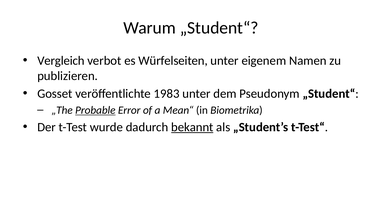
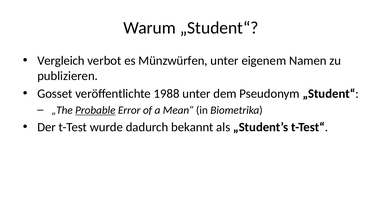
Würfelseiten: Würfelseiten -> Münzwürfen (173, 61)
1983: 1983 -> 1988 (167, 94)
bekannt underline: present -> none (192, 127)
